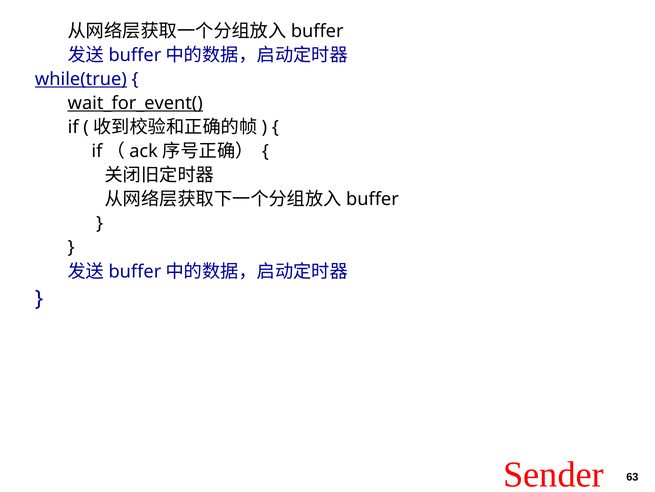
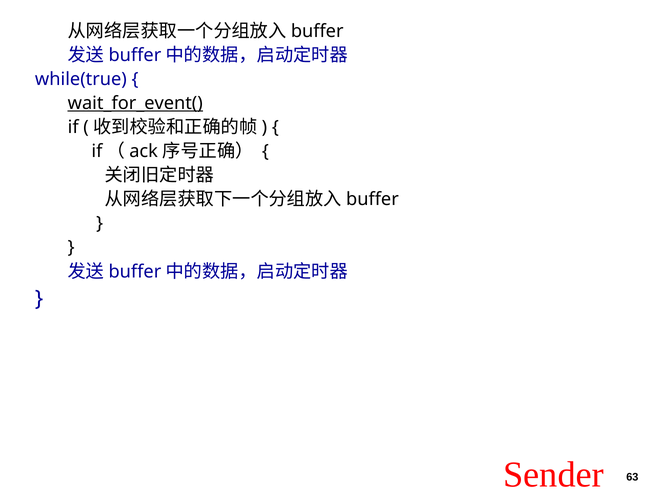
while(true underline: present -> none (81, 79)
